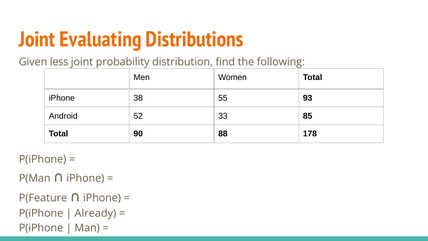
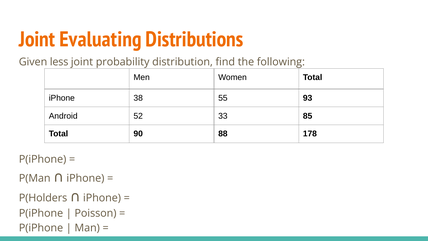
P(Feature: P(Feature -> P(Holders (43, 198)
Already: Already -> Poisson (95, 213)
